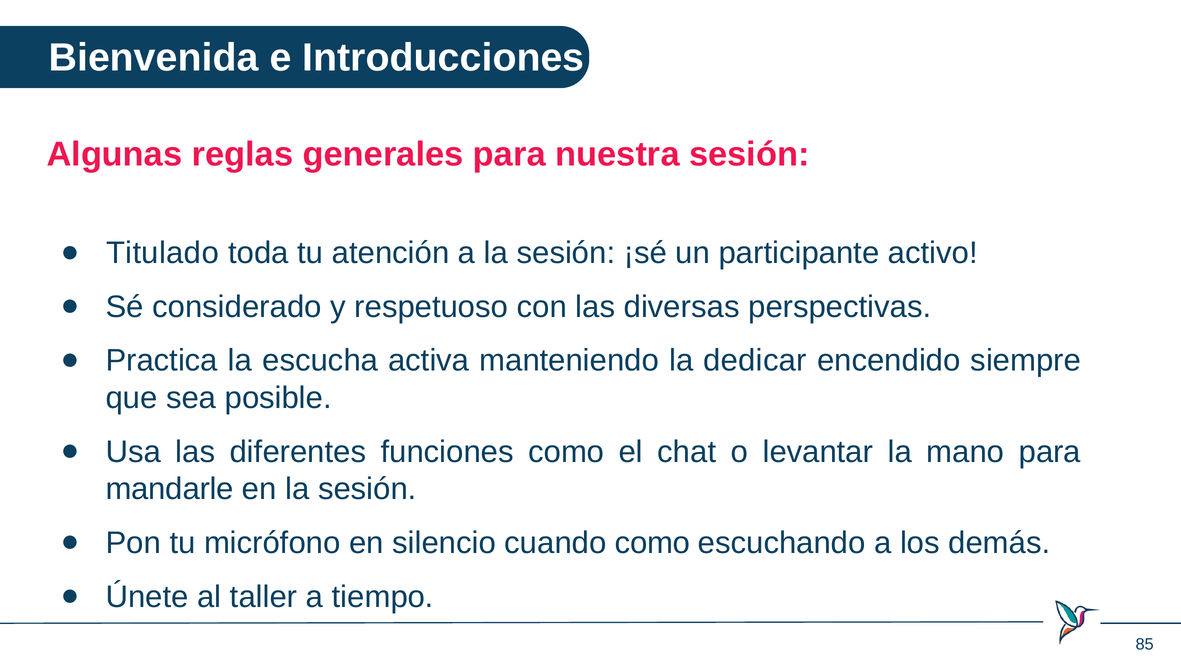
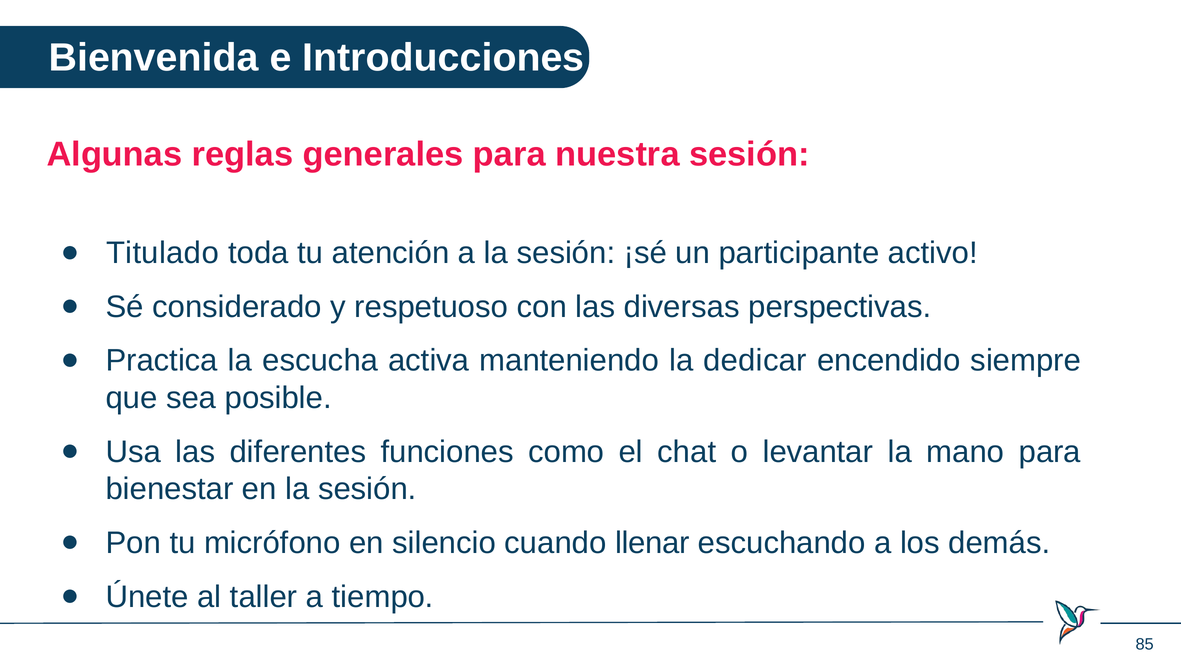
mandarle: mandarle -> bienestar (170, 489)
cuando como: como -> llenar (652, 543)
